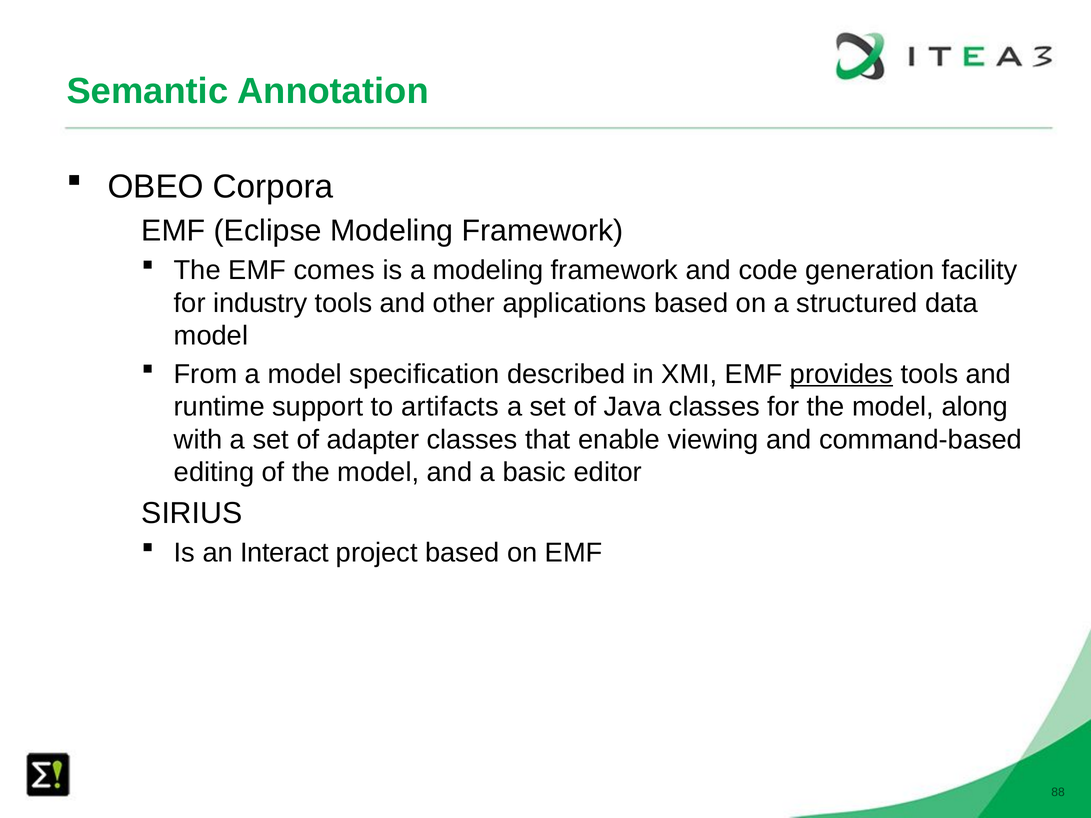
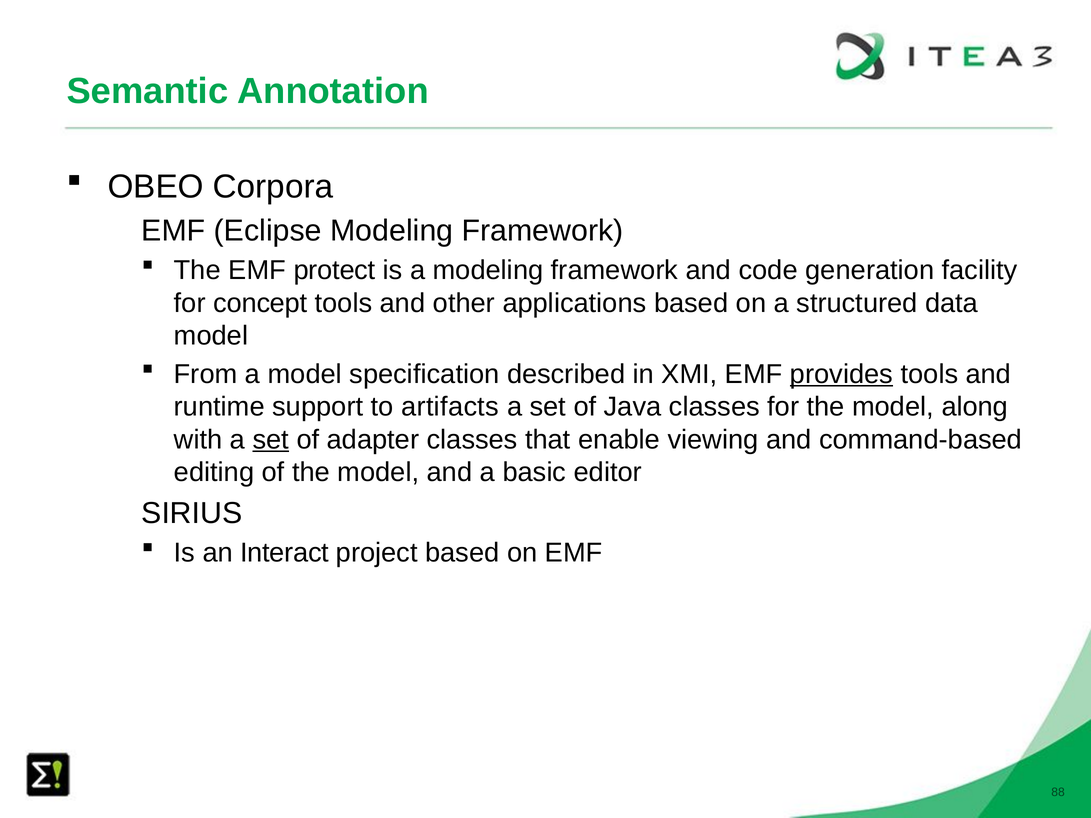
comes: comes -> protect (334, 271)
industry: industry -> concept (260, 303)
set underline: none -> present (271, 440)
